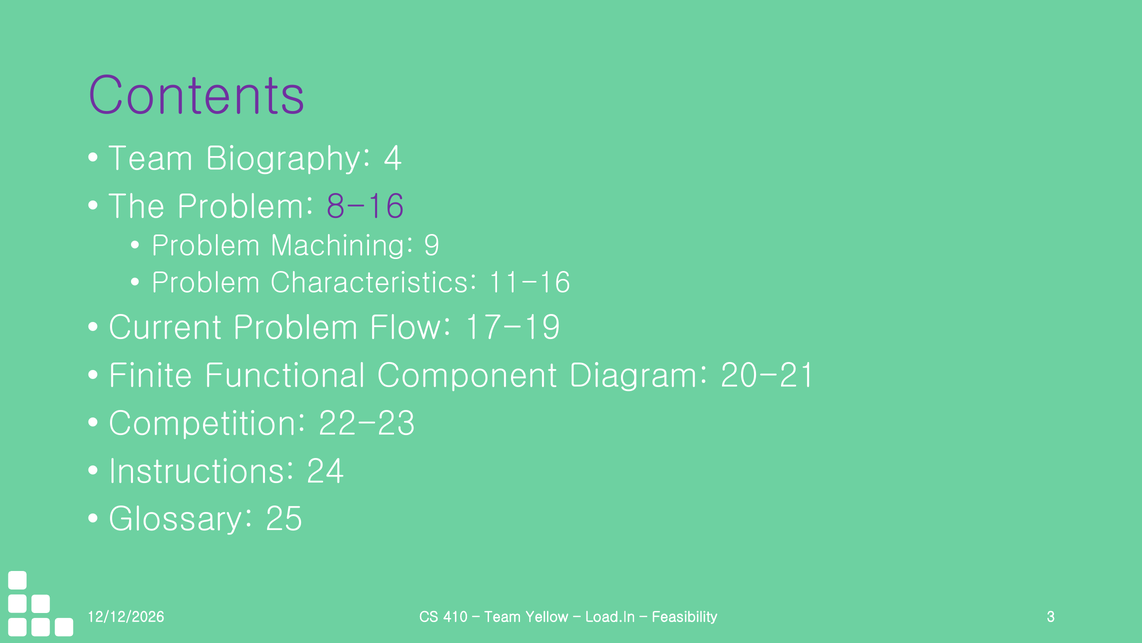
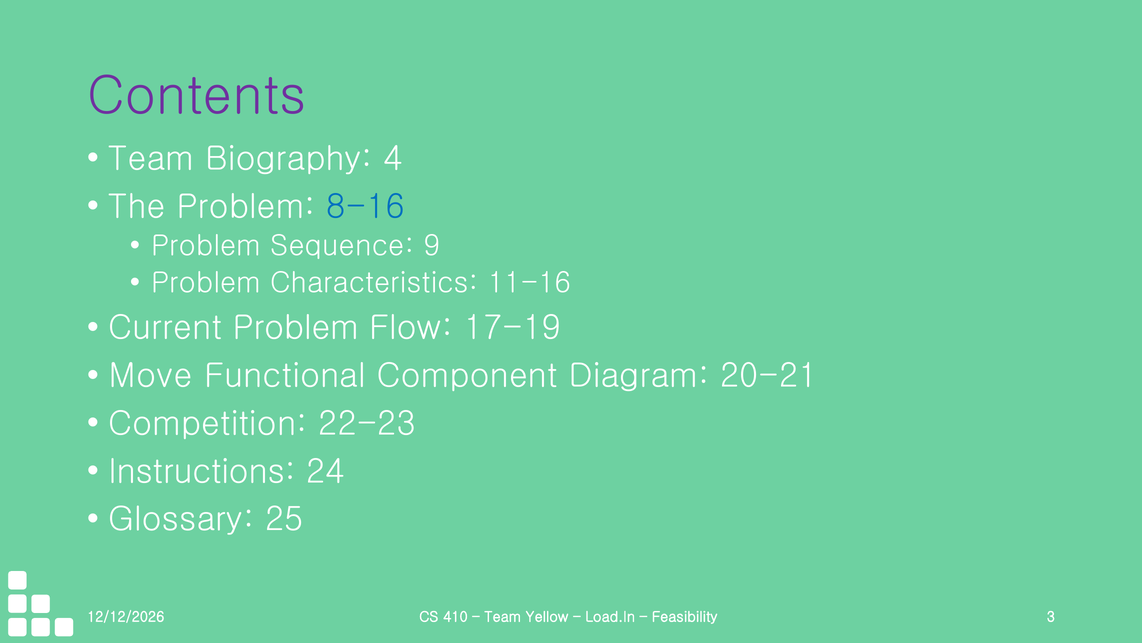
8-16 colour: purple -> blue (366, 206)
Machining: Machining -> Sequence (342, 246)
Finite: Finite -> Move (151, 375)
